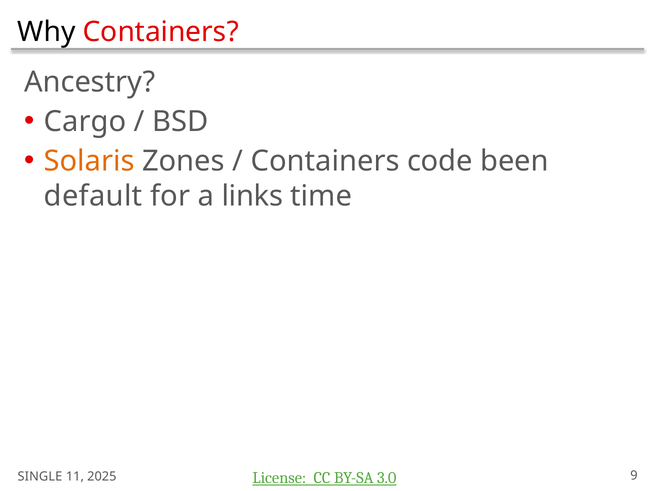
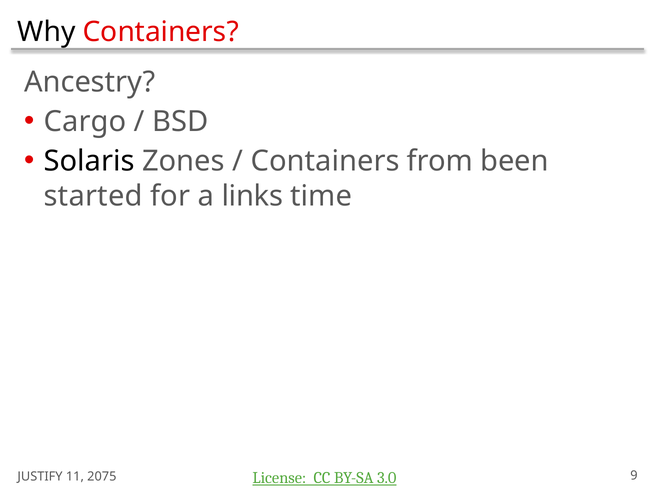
Solaris colour: orange -> black (89, 161)
code: code -> from (440, 161)
default: default -> started (93, 196)
SINGLE: SINGLE -> JUSTIFY (40, 477)
2025: 2025 -> 2075 (102, 477)
